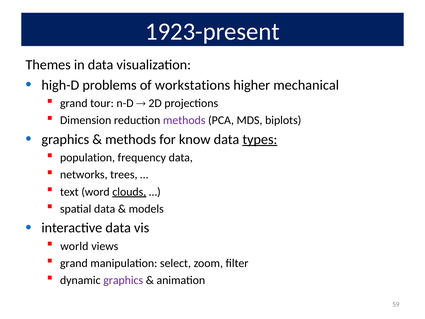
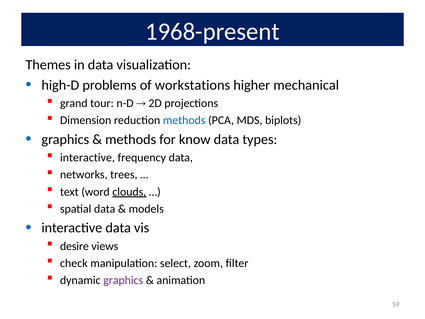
1923-present: 1923-present -> 1968-present (212, 31)
methods colour: purple -> blue (184, 120)
types underline: present -> none (260, 139)
population: population -> interactive (87, 158)
world: world -> desire (74, 246)
grand: grand -> check (74, 263)
